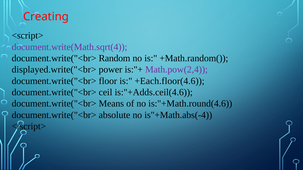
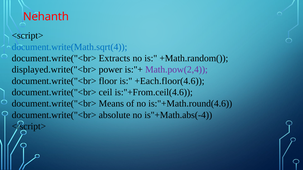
Creating: Creating -> Nehanth (46, 17)
document.write(Math.sqrt(4 colour: purple -> blue (69, 47)
Random: Random -> Extracts (114, 58)
is:"+Adds.ceil(4.6: is:"+Adds.ceil(4.6 -> is:"+From.ceil(4.6 (154, 93)
